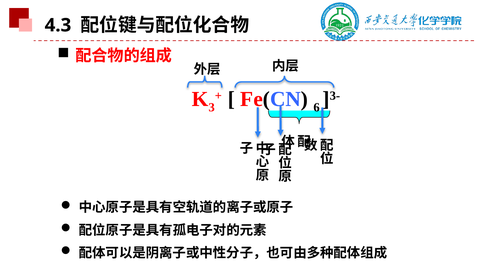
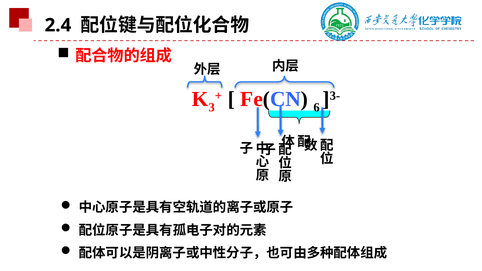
4.3: 4.3 -> 2.4 (58, 25)
